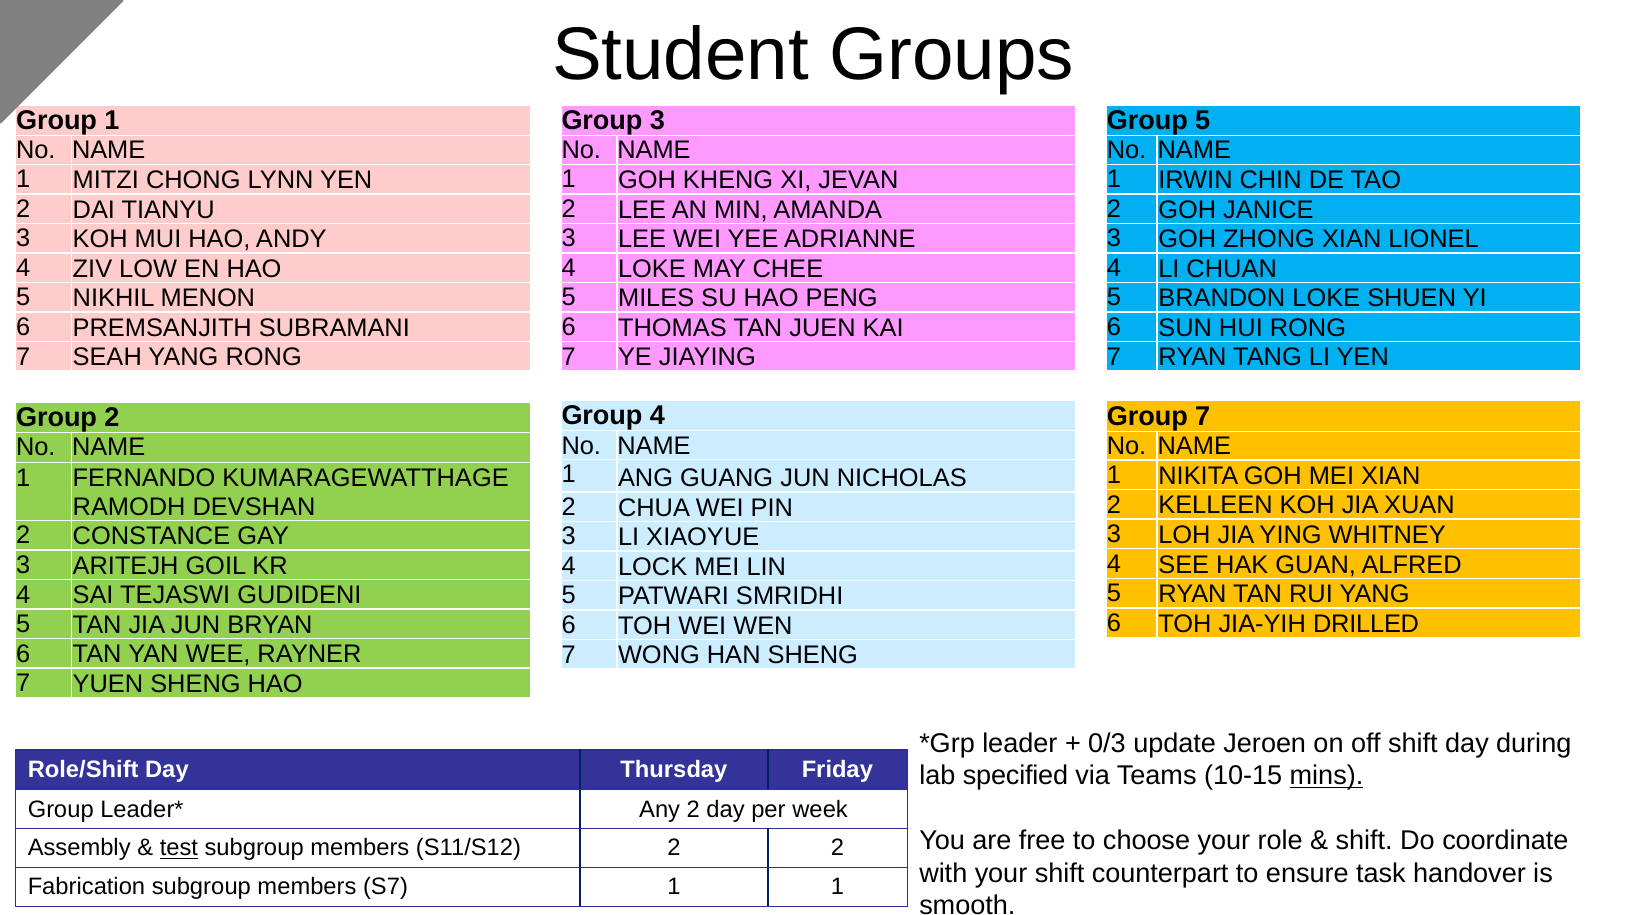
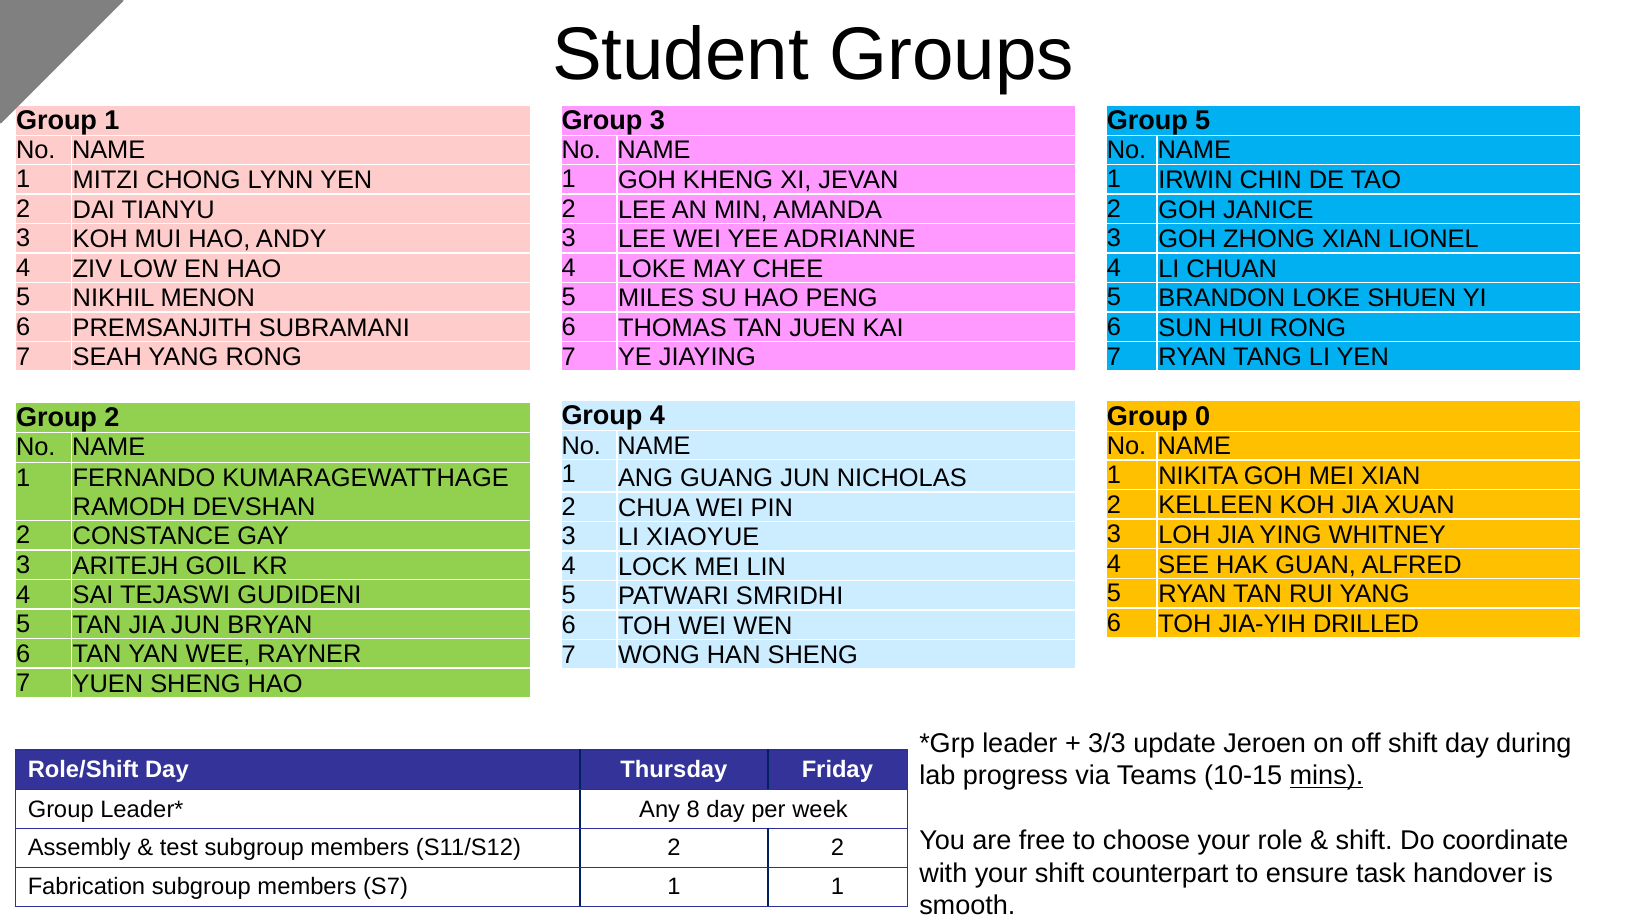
Group 7: 7 -> 0 (1203, 417)
0/3: 0/3 -> 3/3 (1107, 744)
specified: specified -> progress (1015, 776)
Any 2: 2 -> 8 (693, 809)
test underline: present -> none (179, 848)
